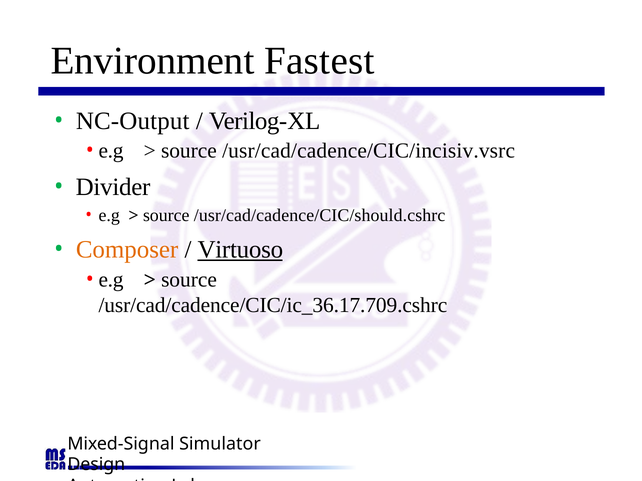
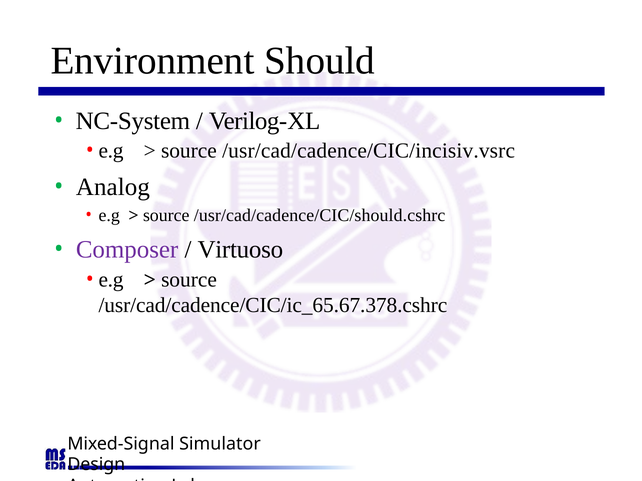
Fastest: Fastest -> Should (320, 61)
NC-Output: NC-Output -> NC-System (133, 121)
Divider: Divider -> Analog (113, 187)
Composer colour: orange -> purple (127, 250)
Virtuoso underline: present -> none (240, 250)
/usr/cad/cadence/CIC/ic_36.17.709.cshrc: /usr/cad/cadence/CIC/ic_36.17.709.cshrc -> /usr/cad/cadence/CIC/ic_65.67.378.cshrc (273, 306)
